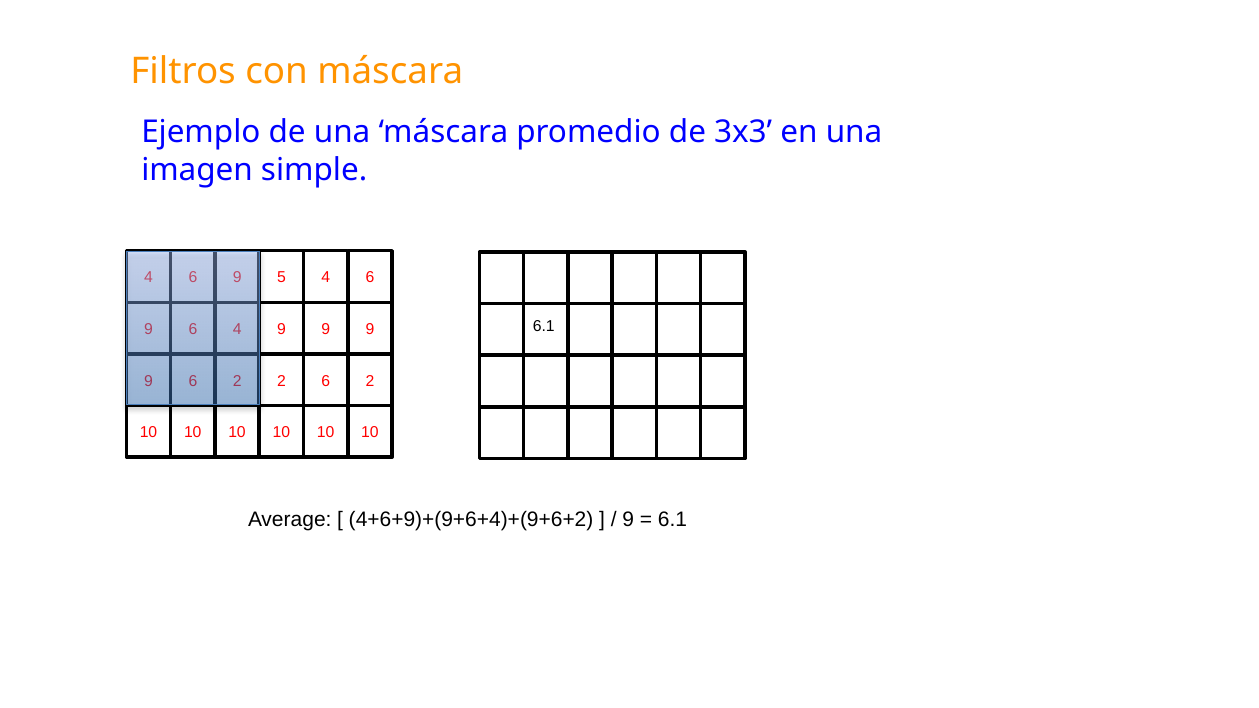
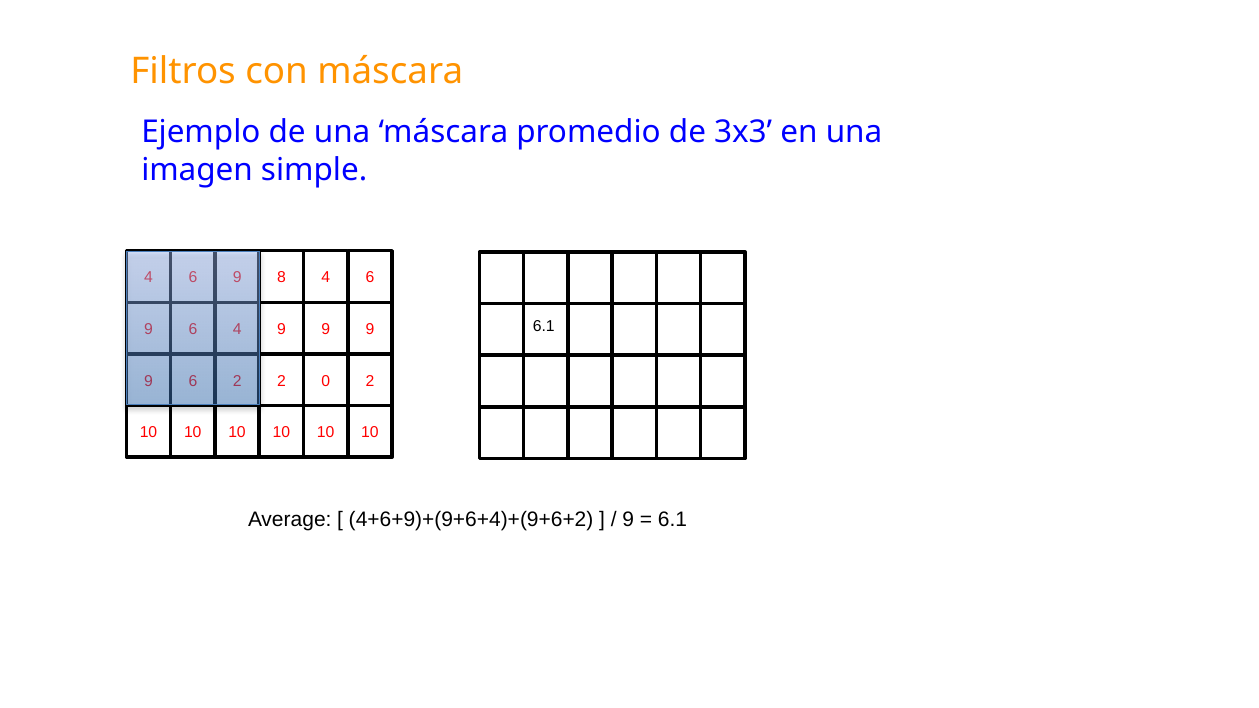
5: 5 -> 8 (281, 278)
2 6: 6 -> 0 (326, 381)
